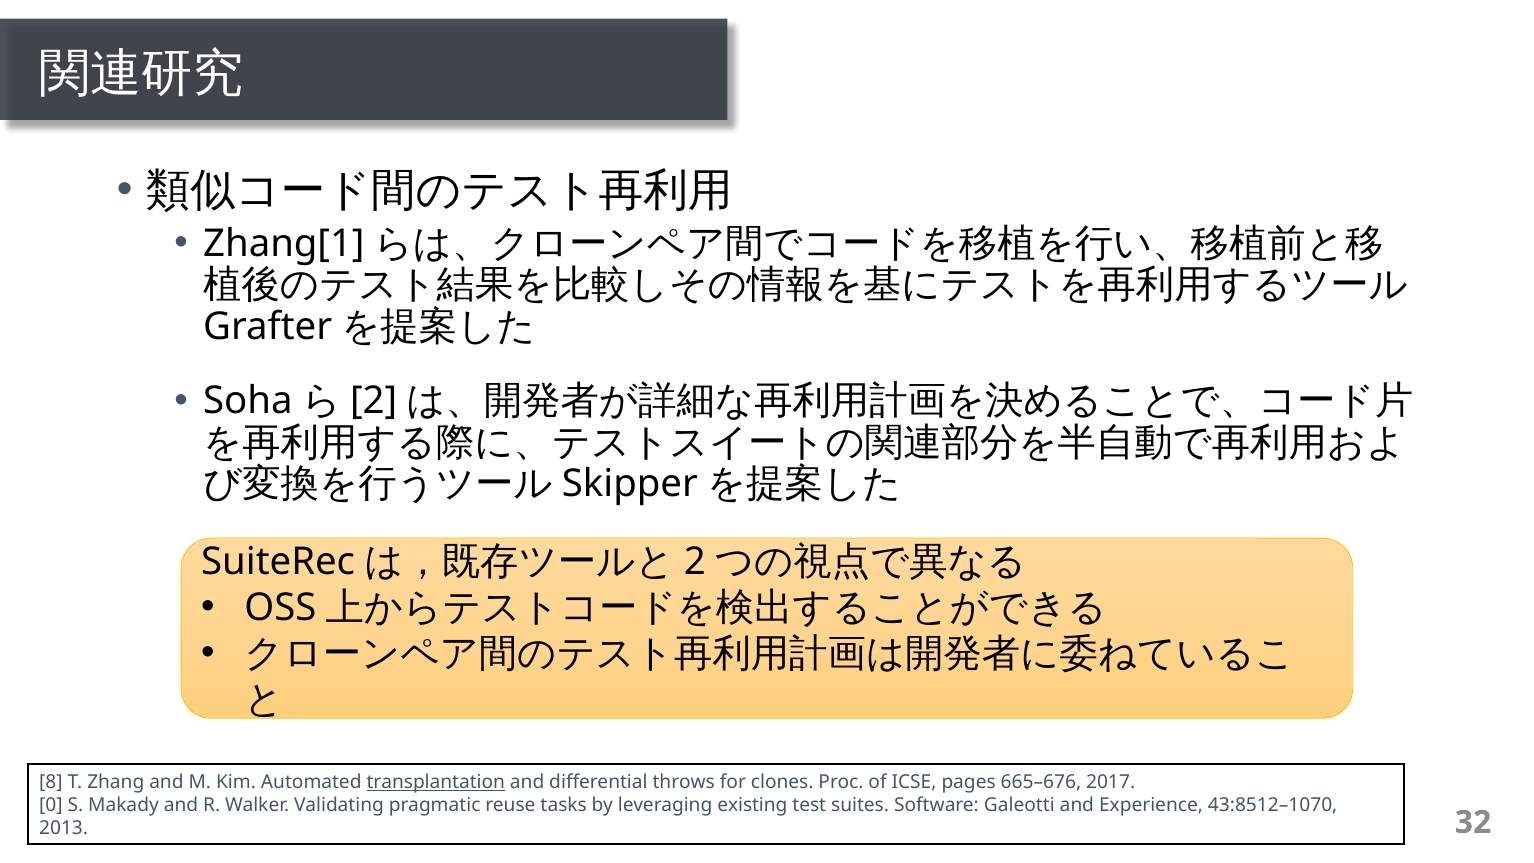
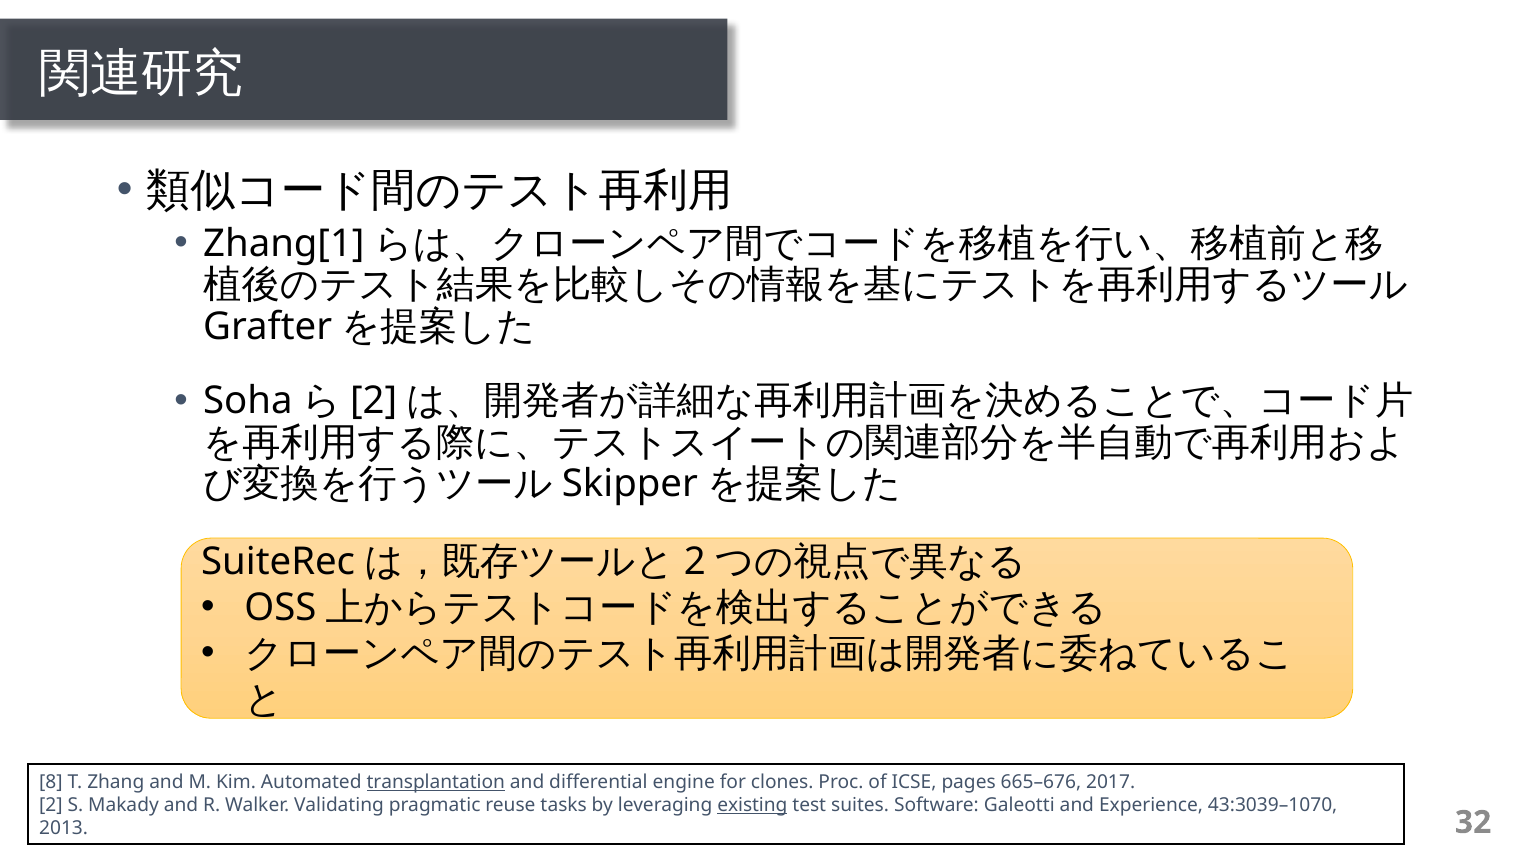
throws: throws -> engine (684, 782)
0: 0 -> 2 (51, 805)
existing underline: none -> present (752, 805)
43:8512–1070: 43:8512–1070 -> 43:3039–1070 (1273, 805)
